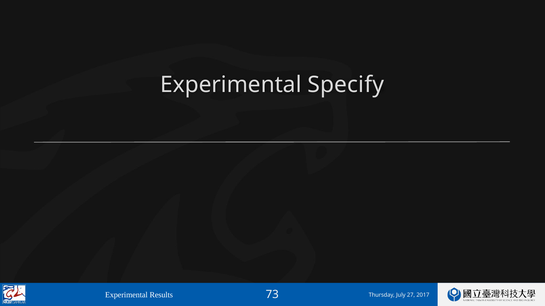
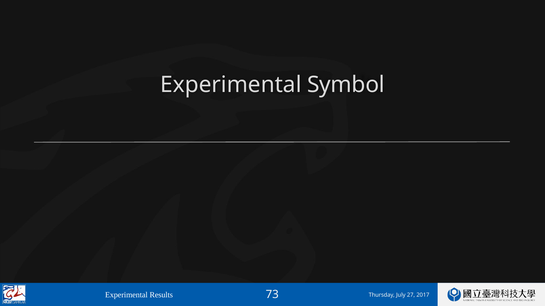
Specify: Specify -> Symbol (346, 85)
